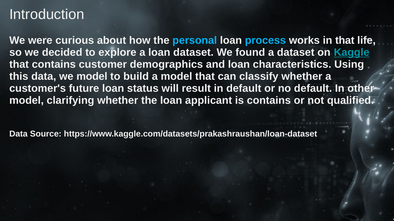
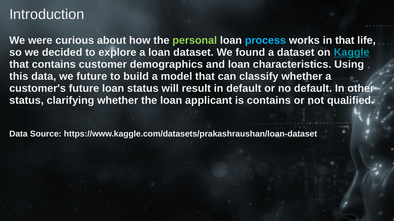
personal colour: light blue -> light green (195, 41)
we model: model -> future (92, 77)
model: model -> status (27, 101)
